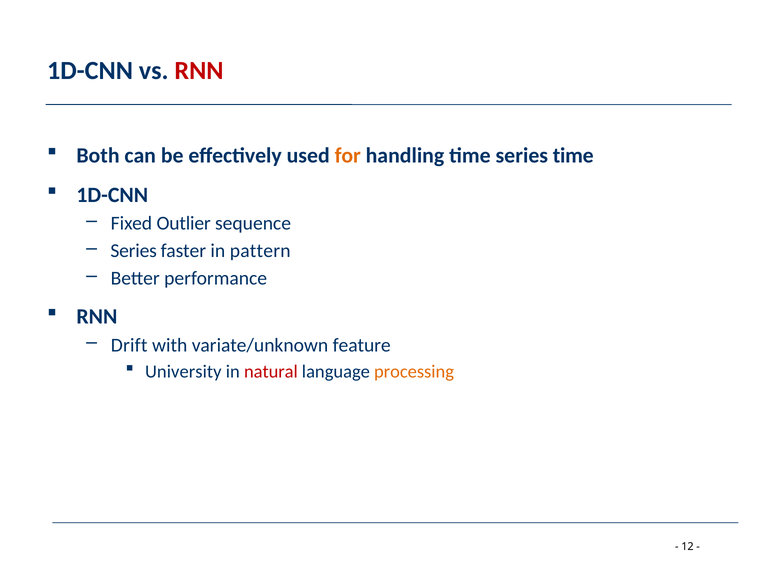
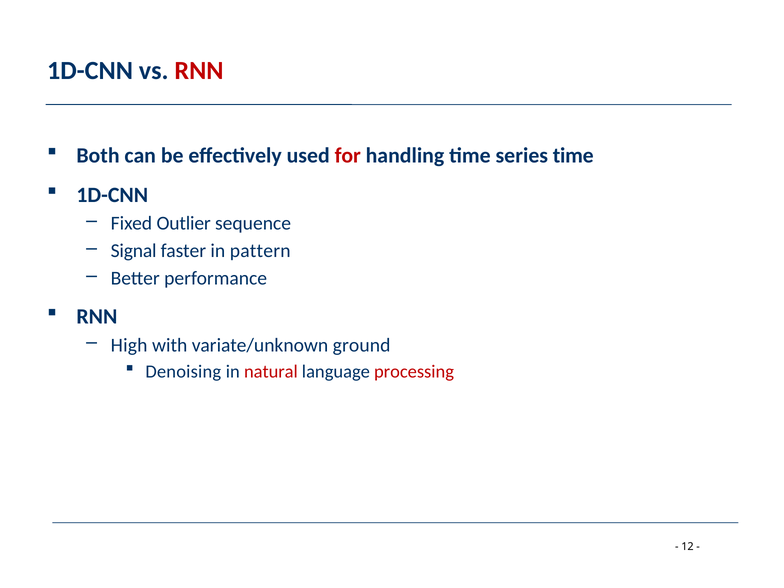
for colour: orange -> red (348, 156)
Series: Series -> Signal (134, 251)
Drift: Drift -> High (129, 345)
feature: feature -> ground (362, 345)
University: University -> Denoising (183, 372)
processing colour: orange -> red (414, 372)
